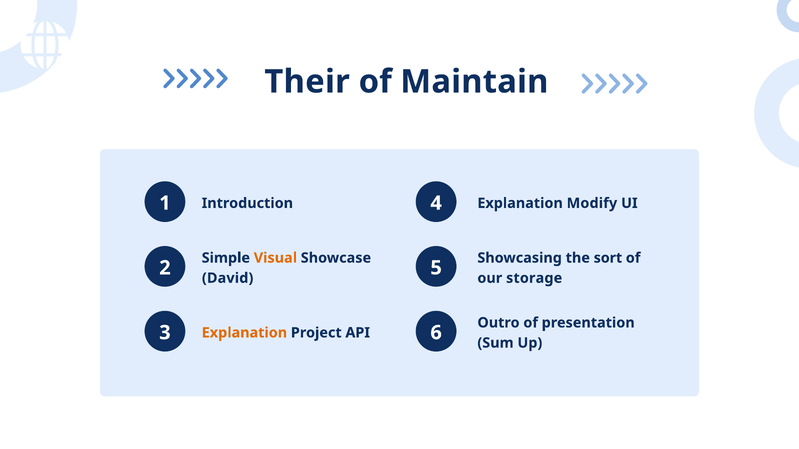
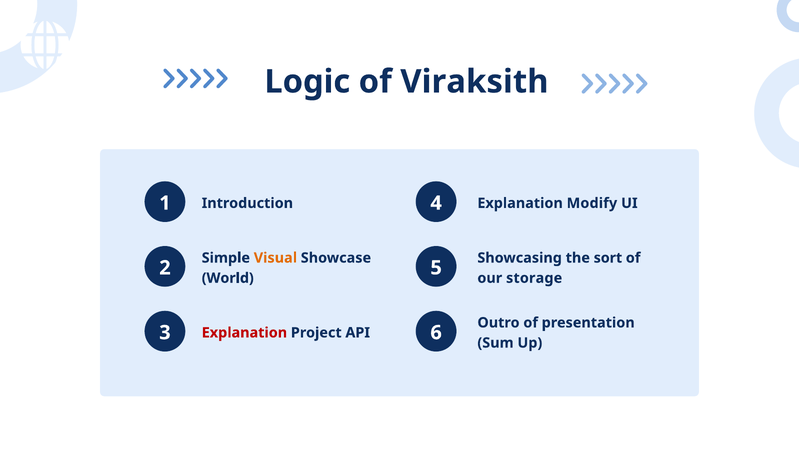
Their: Their -> Logic (307, 82)
Maintain: Maintain -> Viraksith (474, 82)
David: David -> World (228, 278)
Explanation colour: orange -> red (244, 333)
